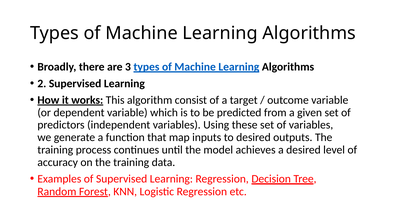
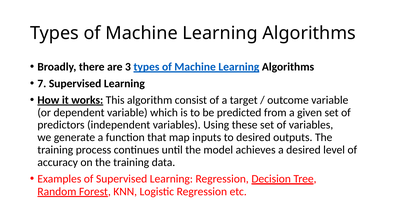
2: 2 -> 7 (42, 83)
